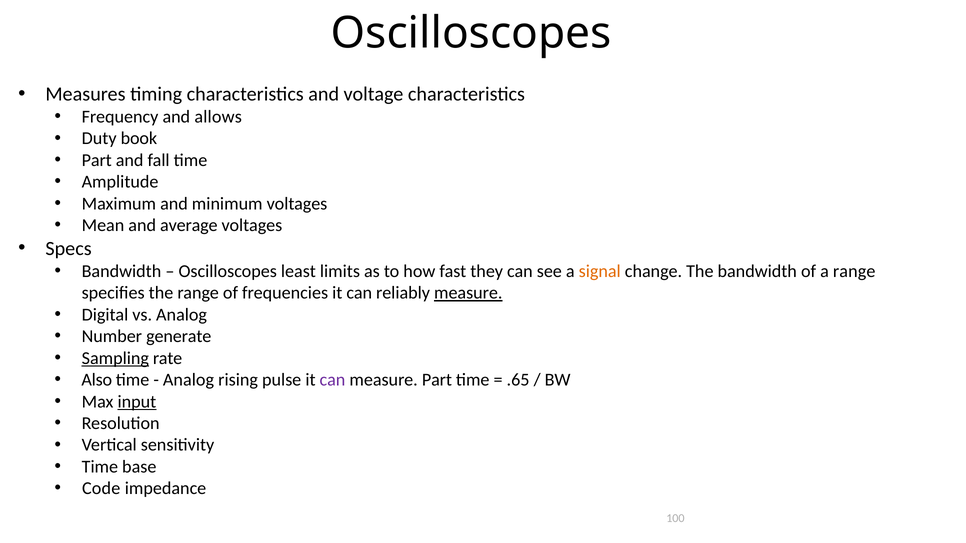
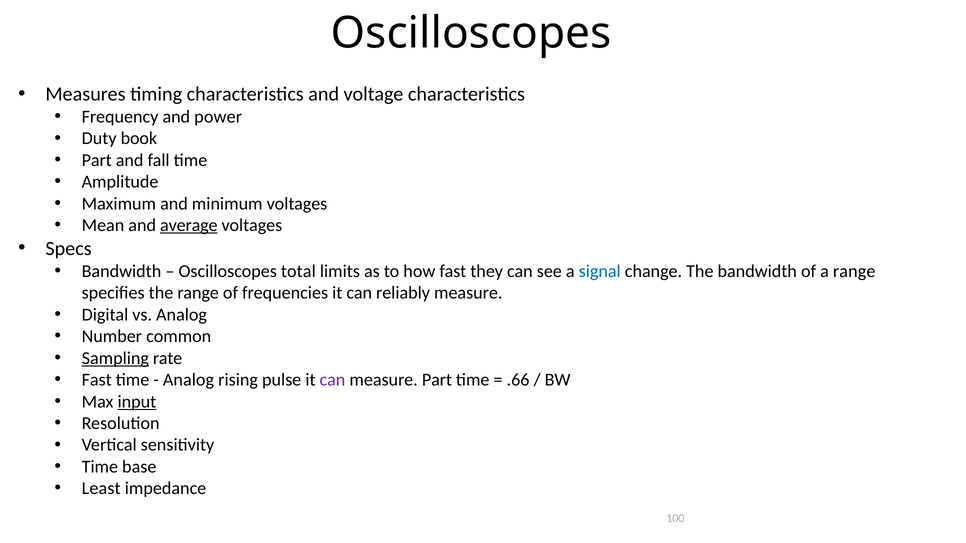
allows: allows -> power (218, 117)
average underline: none -> present (189, 226)
least: least -> total (298, 271)
signal colour: orange -> blue (600, 271)
measure underline: present -> none (468, 293)
generate: generate -> common (179, 337)
Also: Also -> Fast (97, 380)
.65: .65 -> .66 (518, 380)
Code: Code -> Least (101, 489)
